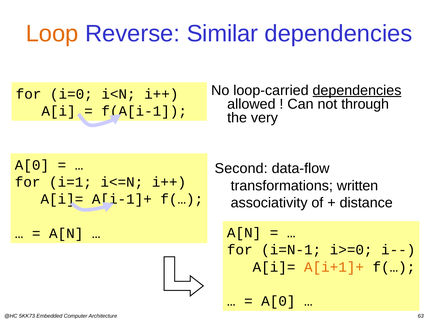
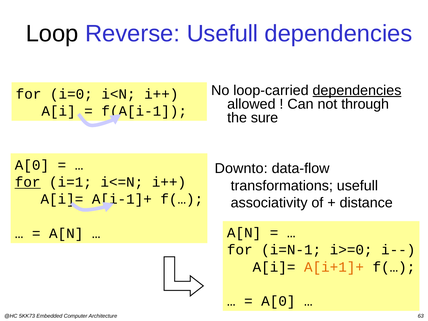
Loop colour: orange -> black (52, 34)
Reverse Similar: Similar -> Usefull (222, 34)
very: very -> sure (265, 118)
Second: Second -> Downto (241, 169)
for underline: none -> present (28, 182)
transformations written: written -> usefull (357, 186)
